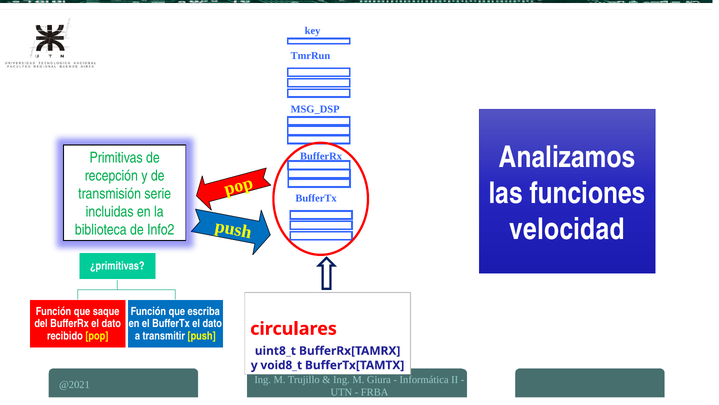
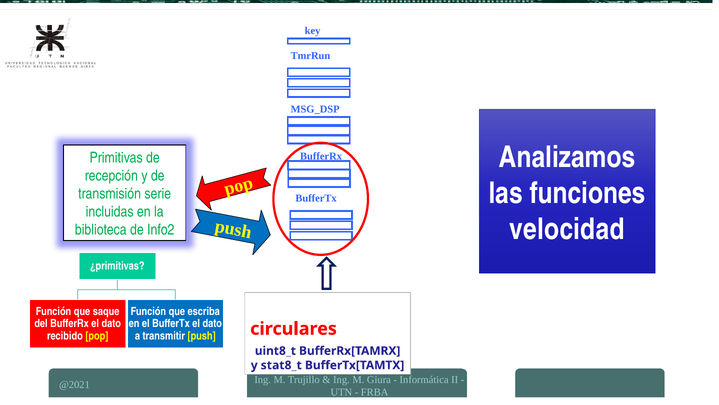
void8_t: void8_t -> stat8_t (281, 365)
